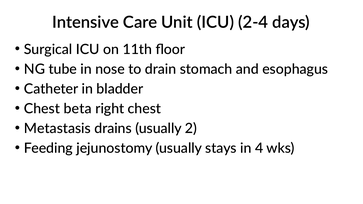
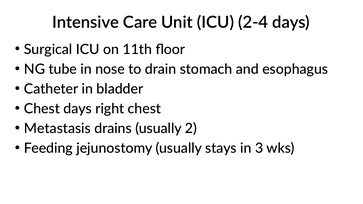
Chest beta: beta -> days (78, 109)
4: 4 -> 3 (259, 148)
